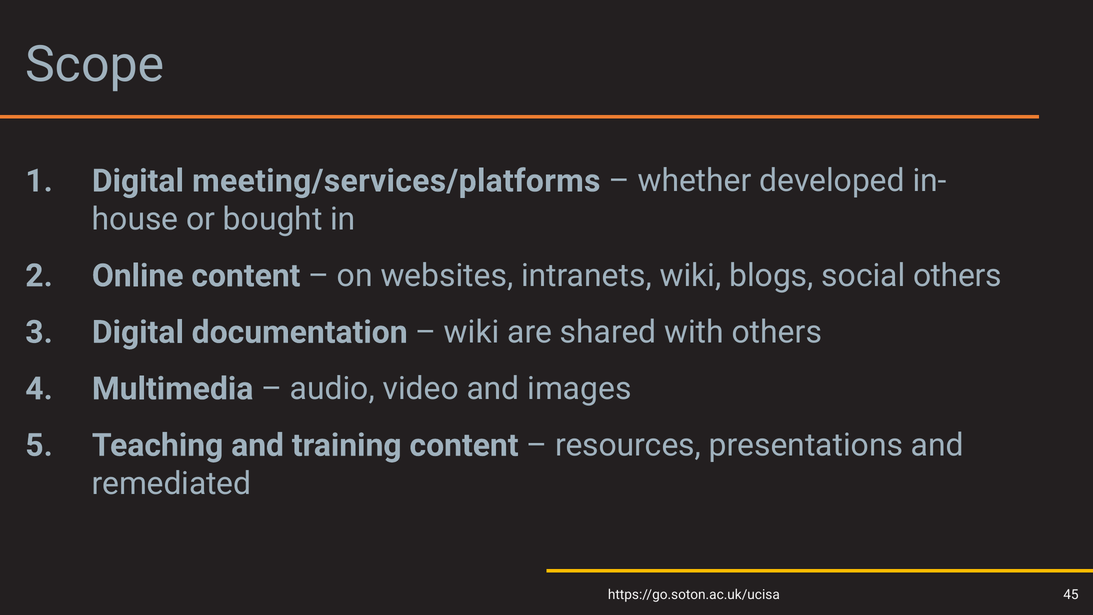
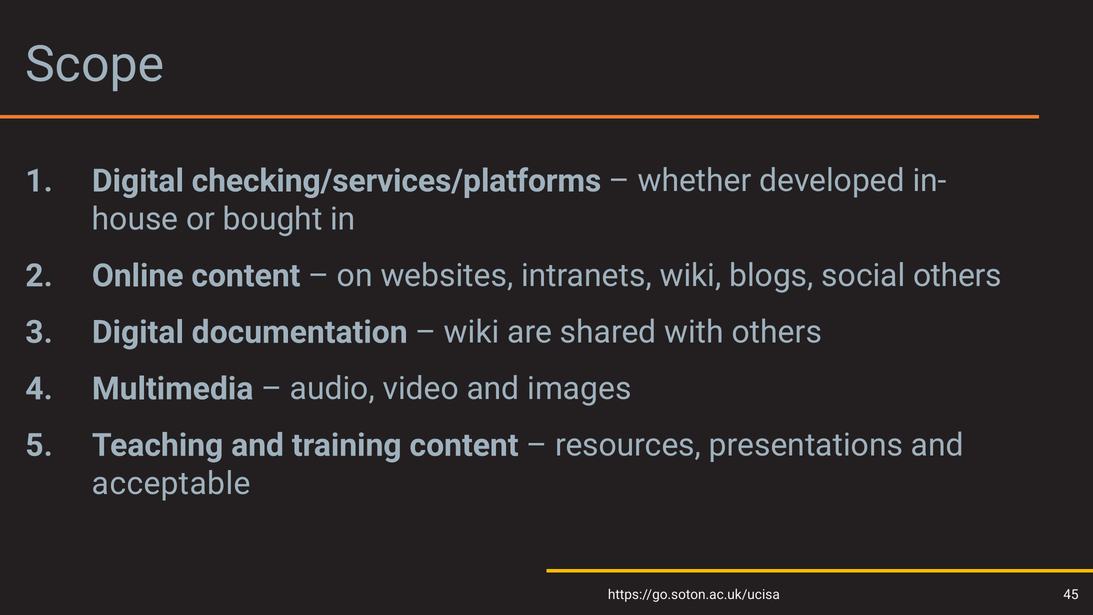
meeting/services/platforms: meeting/services/platforms -> checking/services/platforms (396, 181)
remediated: remediated -> acceptable (171, 483)
